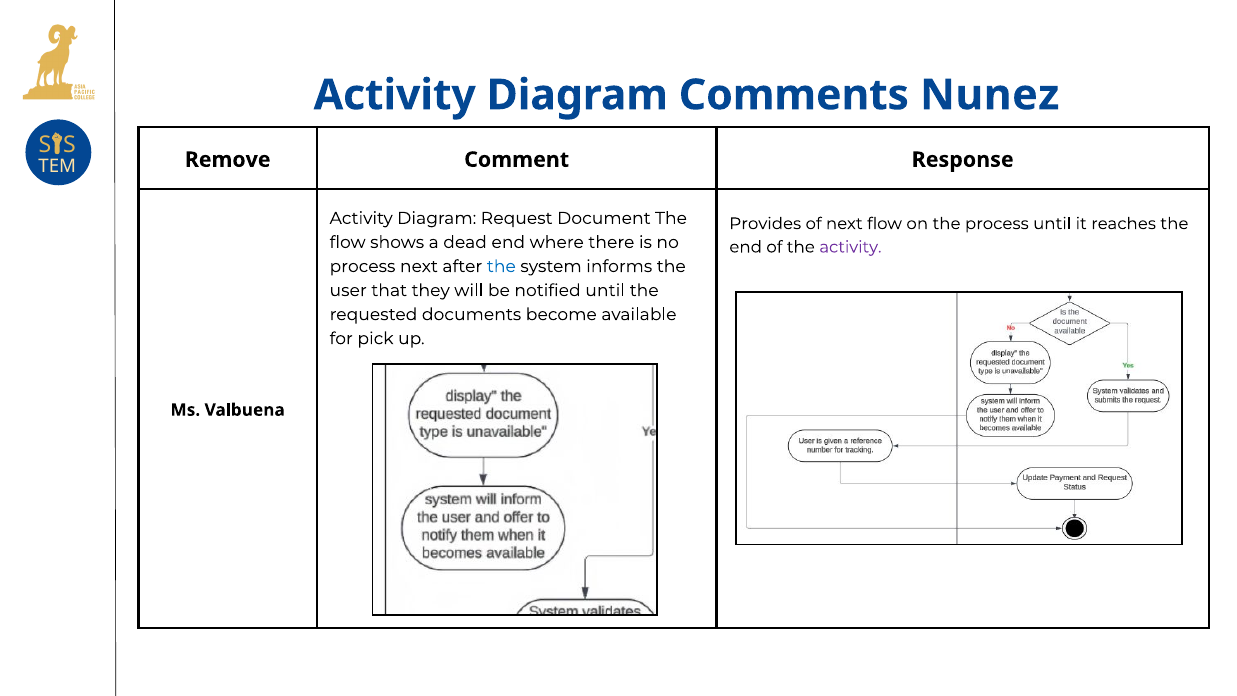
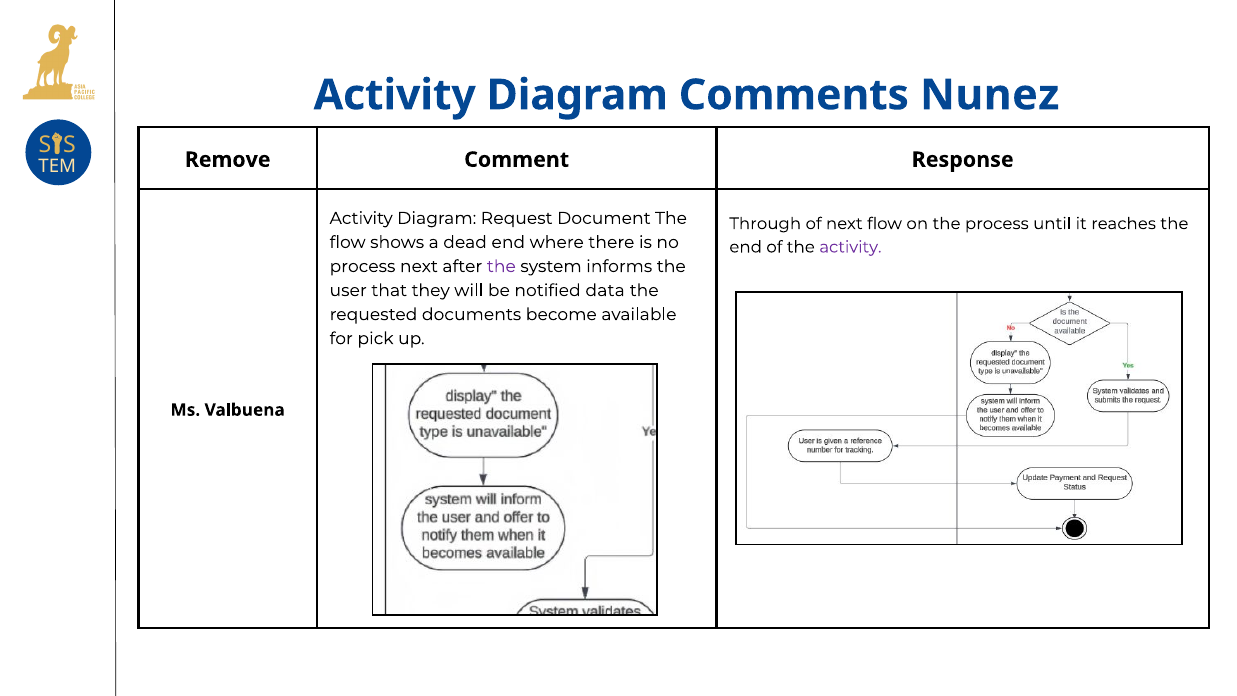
Provides: Provides -> Through (765, 224)
the colour: blue -> purple (501, 266)
notified until: until -> data (605, 290)
